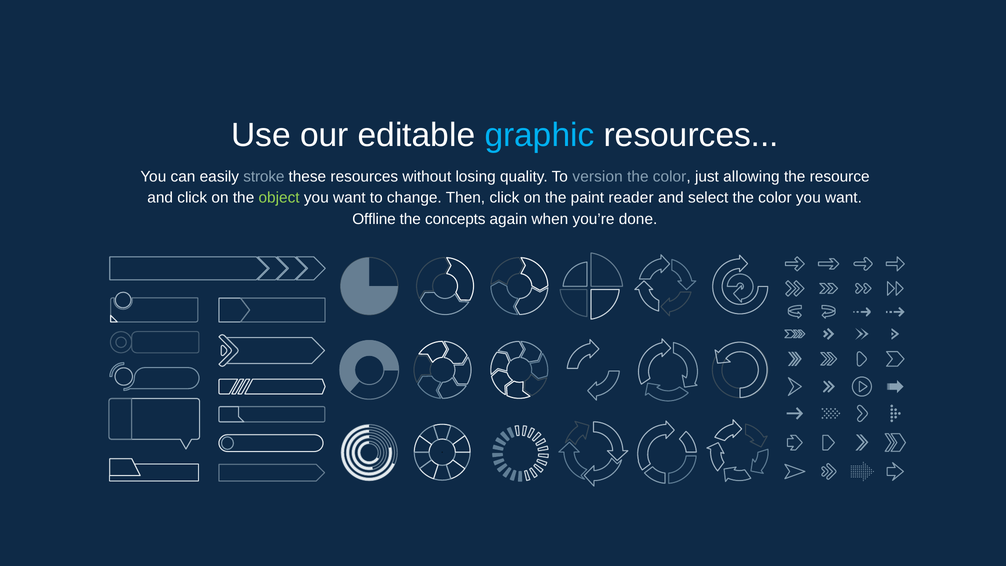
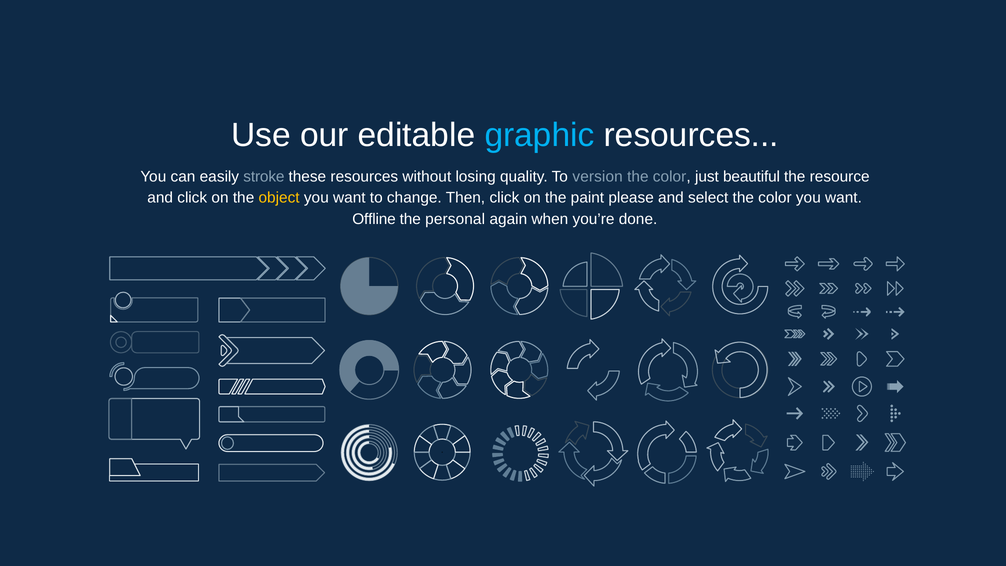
allowing: allowing -> beautiful (752, 177)
object colour: light green -> yellow (279, 198)
reader: reader -> please (631, 198)
concepts: concepts -> personal (455, 219)
